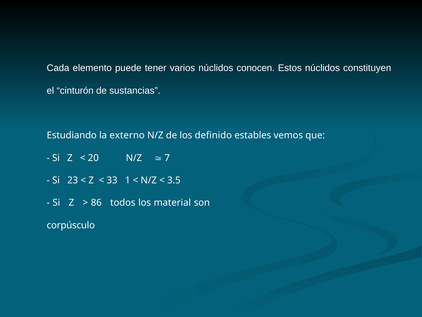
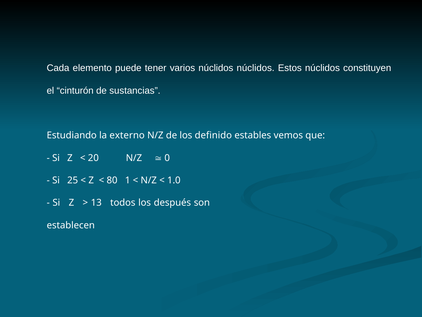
núclidos conocen: conocen -> núclidos (256, 68)
7: 7 -> 0 (167, 158)
23: 23 -> 25 (73, 180)
33: 33 -> 80 (112, 180)
3.5: 3.5 -> 1.0 (174, 180)
86: 86 -> 13 (96, 203)
material: material -> después (172, 203)
corpúsculo: corpúsculo -> establecen (71, 225)
